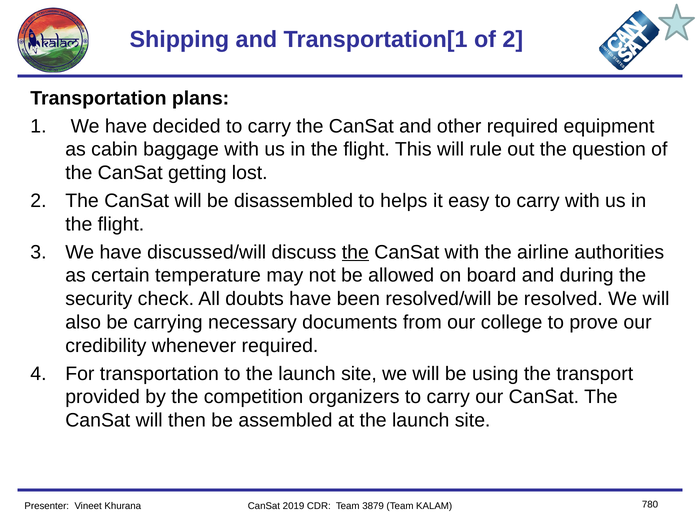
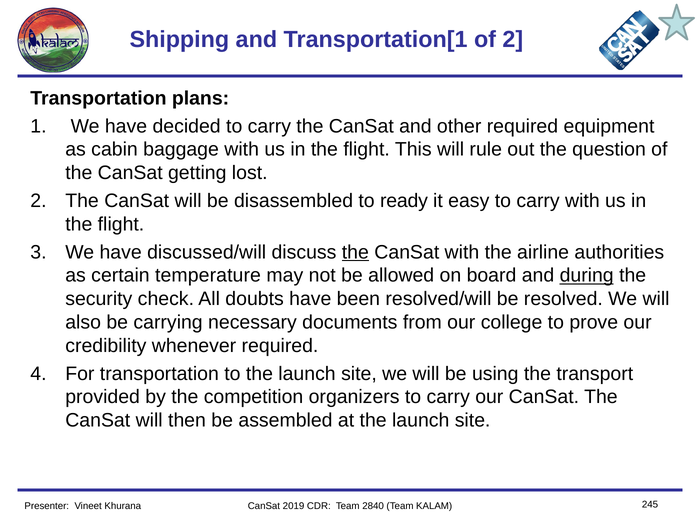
helps: helps -> ready (404, 201)
during underline: none -> present (587, 276)
3879: 3879 -> 2840 (373, 506)
780: 780 -> 245 (650, 505)
